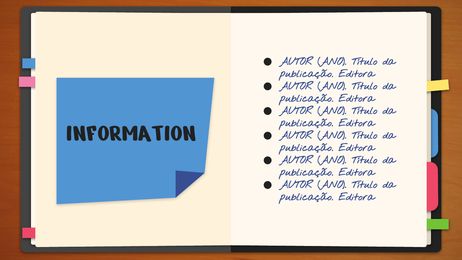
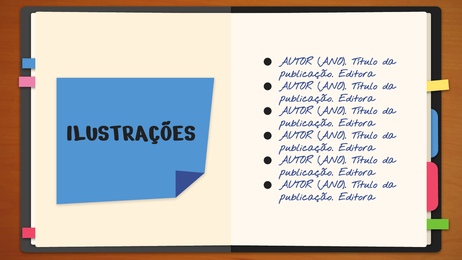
INFORMATION: INFORMATION -> ILUSTRAÇÕES (131, 132)
